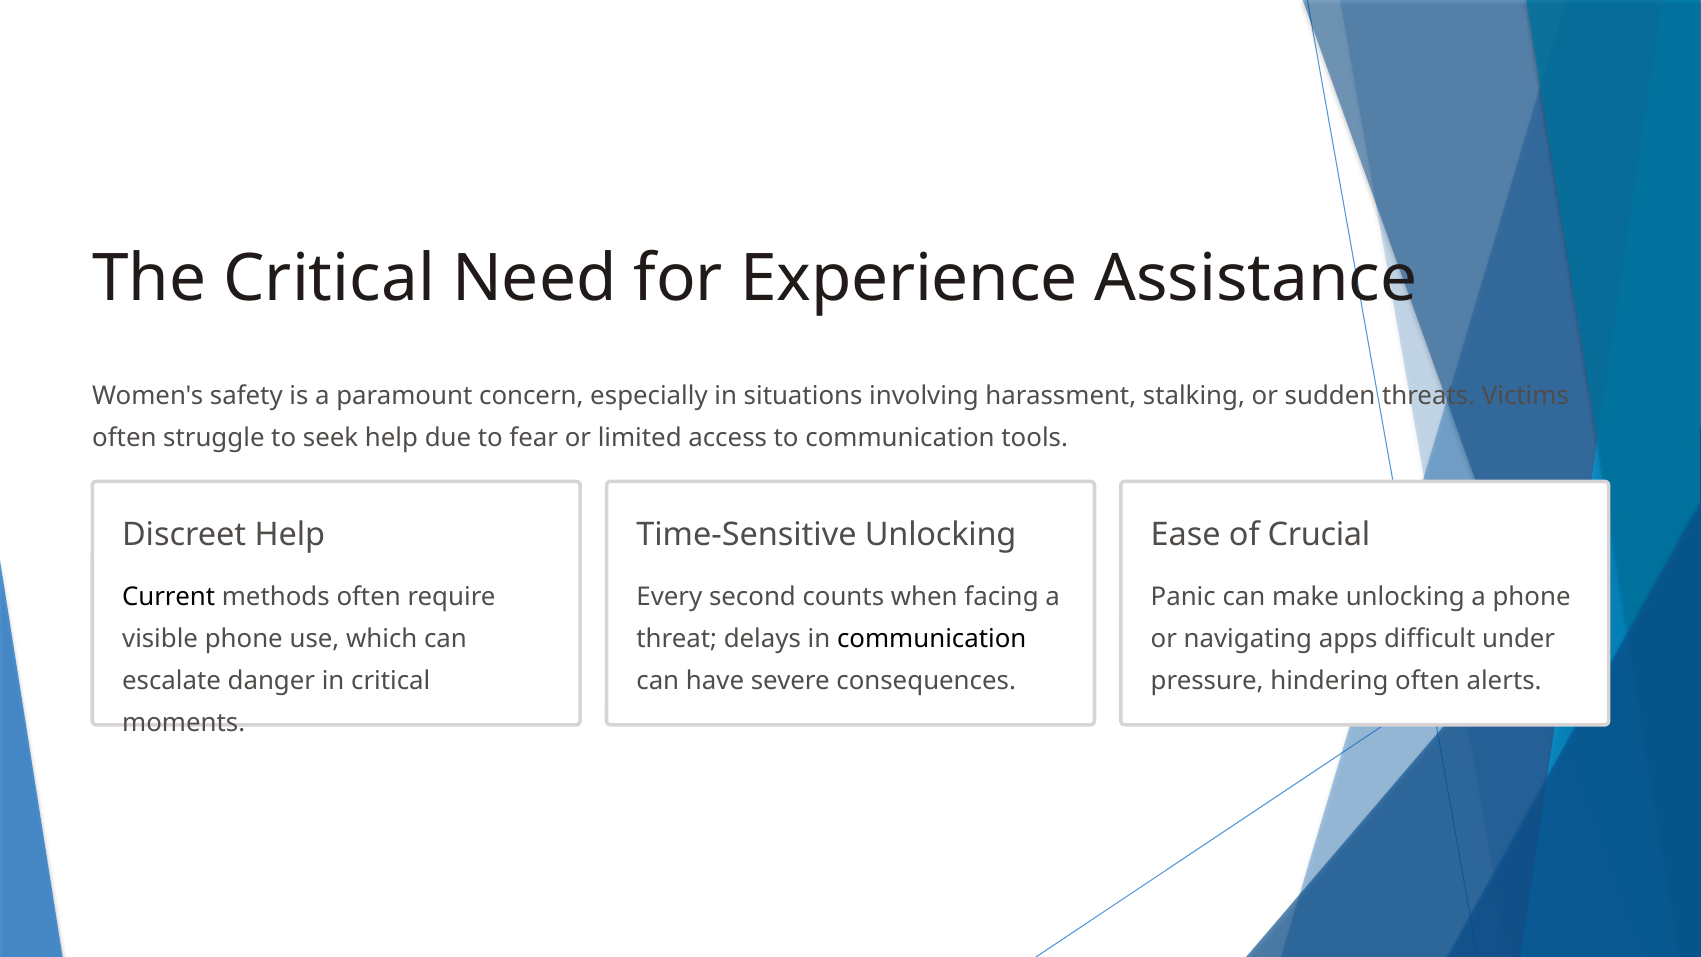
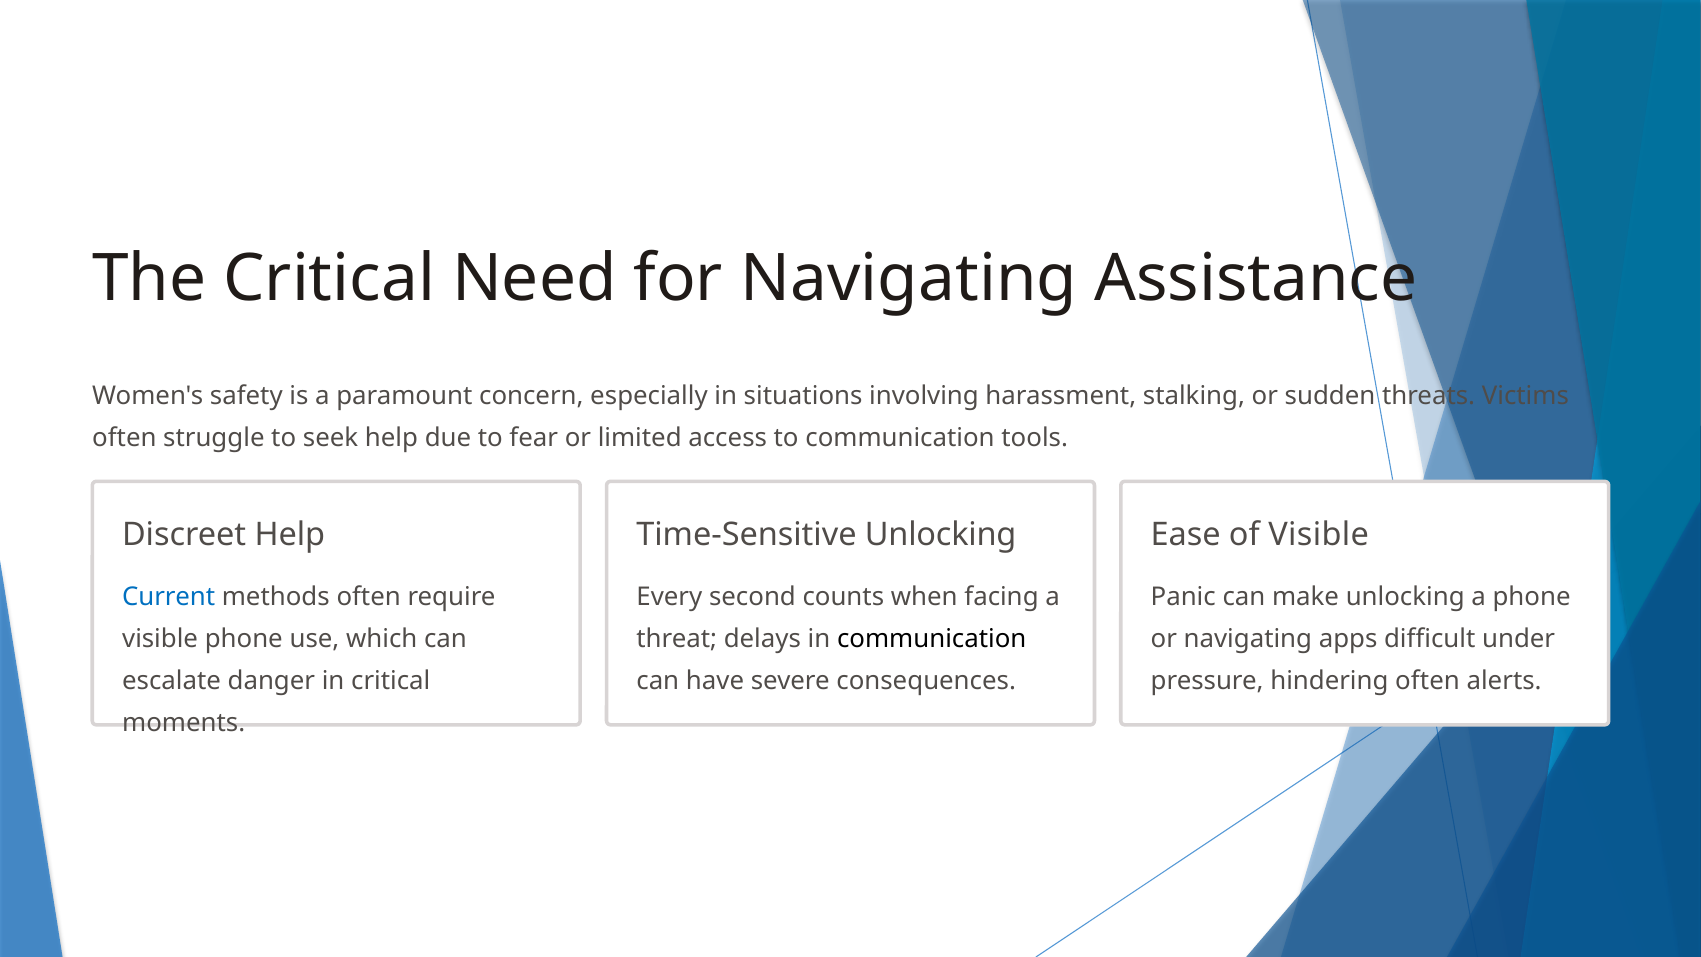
for Experience: Experience -> Navigating (909, 279)
of Crucial: Crucial -> Visible (1319, 535)
Current colour: black -> blue (169, 597)
